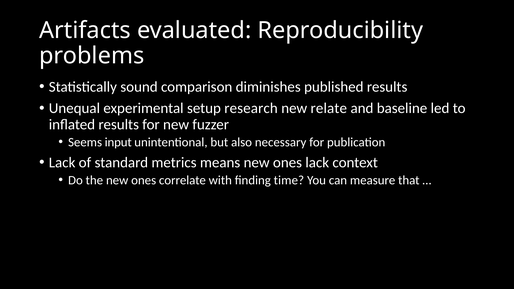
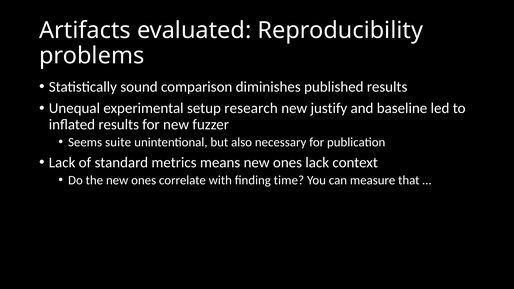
relate: relate -> justify (329, 108)
input: input -> suite (118, 142)
